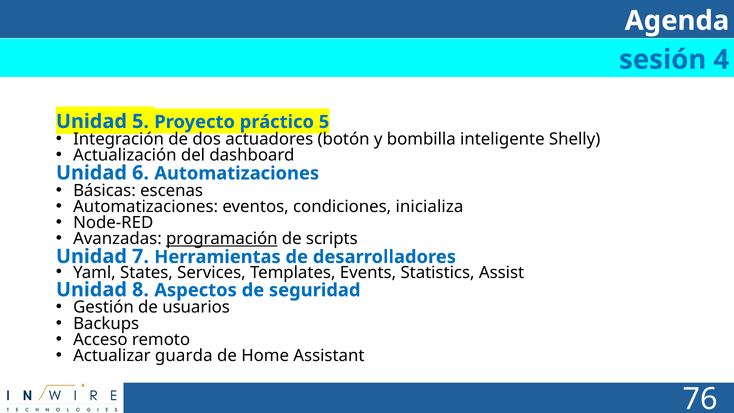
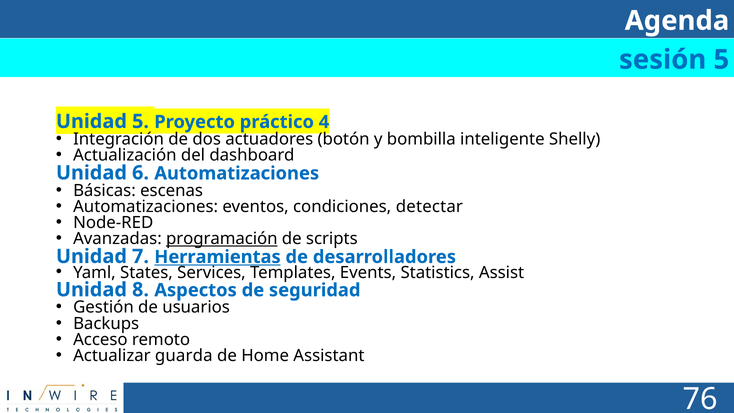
sesión 4: 4 -> 5 (721, 60)
práctico 5: 5 -> 4 (324, 122)
inicializa: inicializa -> detectar (429, 207)
Herramientas underline: none -> present (218, 257)
